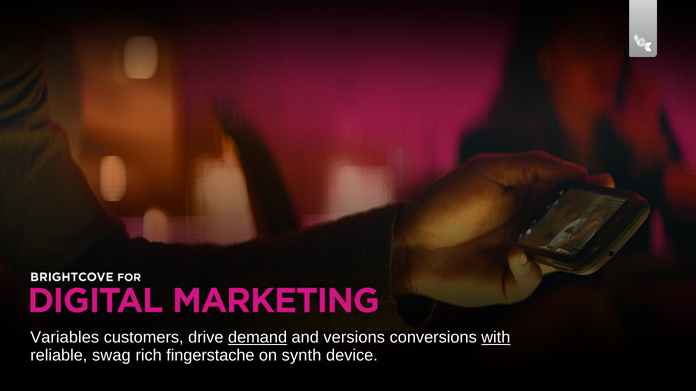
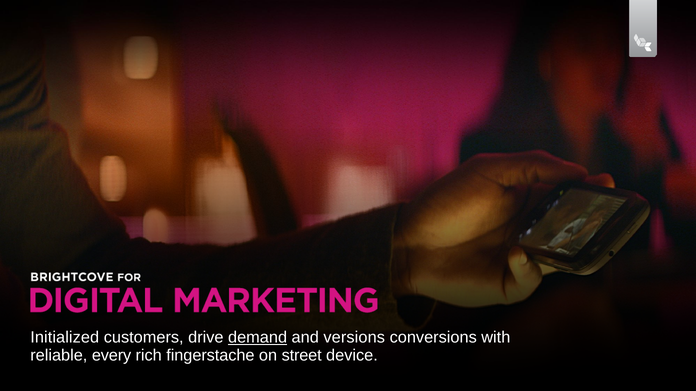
Variables: Variables -> Initialized (65, 338)
with underline: present -> none (496, 338)
swag: swag -> every (112, 356)
synth: synth -> street (302, 356)
